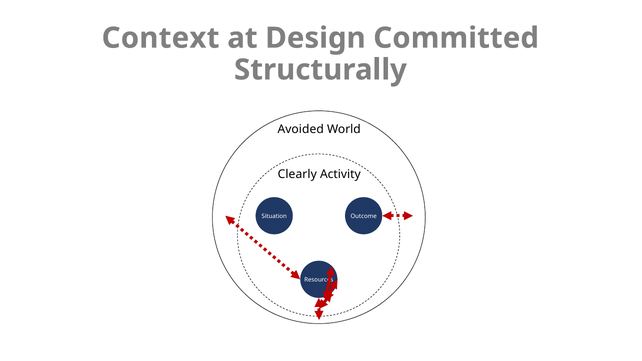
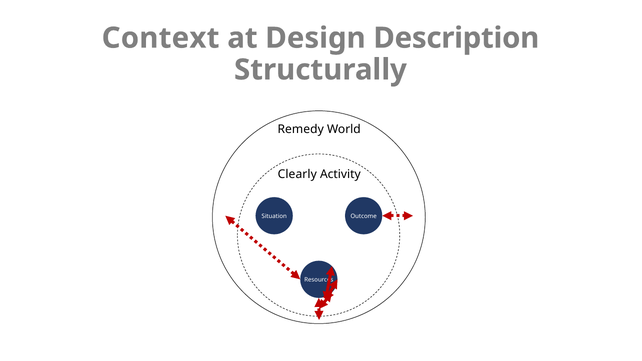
Committed: Committed -> Description (456, 38)
Avoided: Avoided -> Remedy (301, 130)
